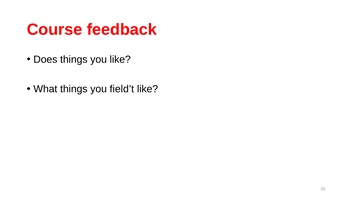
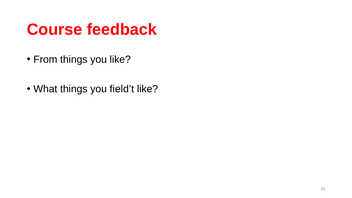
Does: Does -> From (45, 60)
